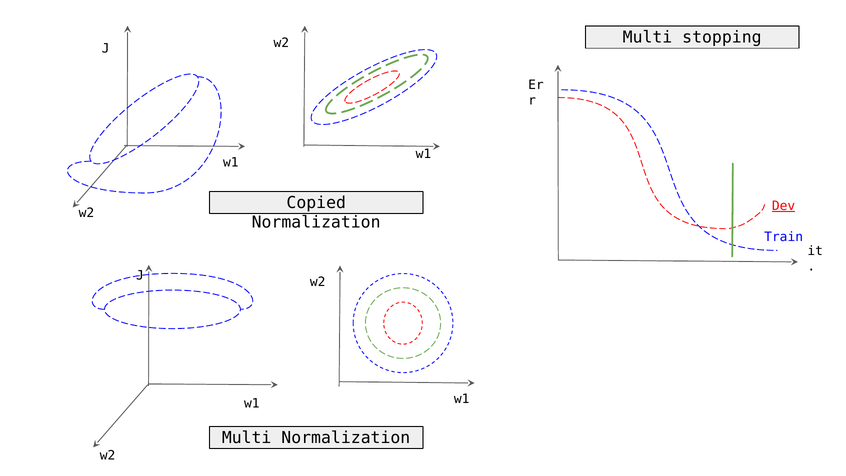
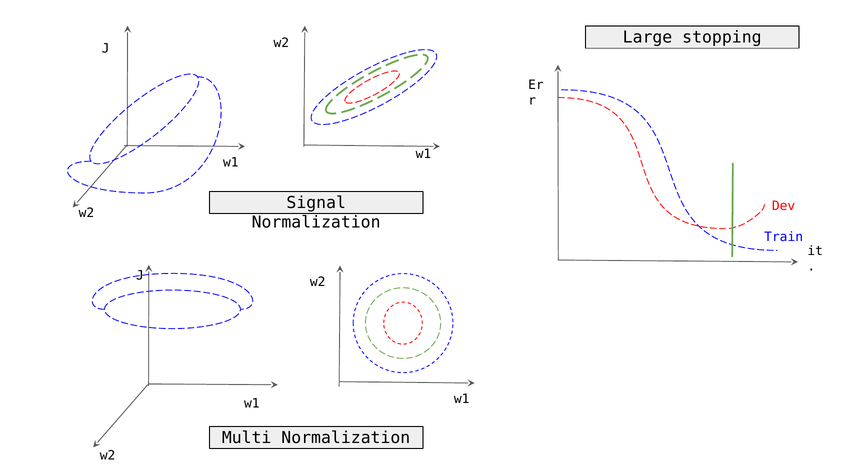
Multi: Multi -> Large (647, 37)
Copied: Copied -> Signal (316, 203)
Dev underline: present -> none (784, 206)
